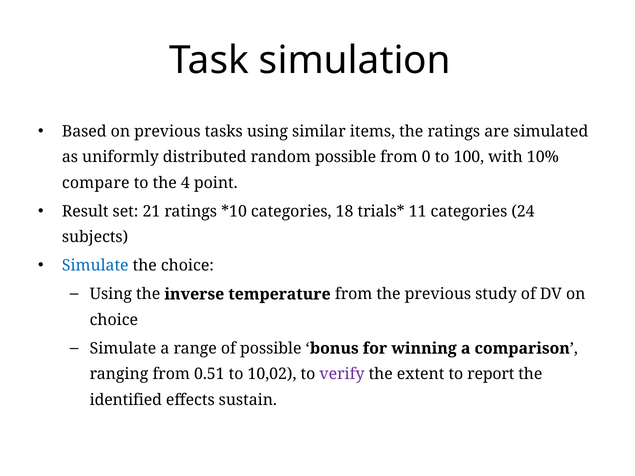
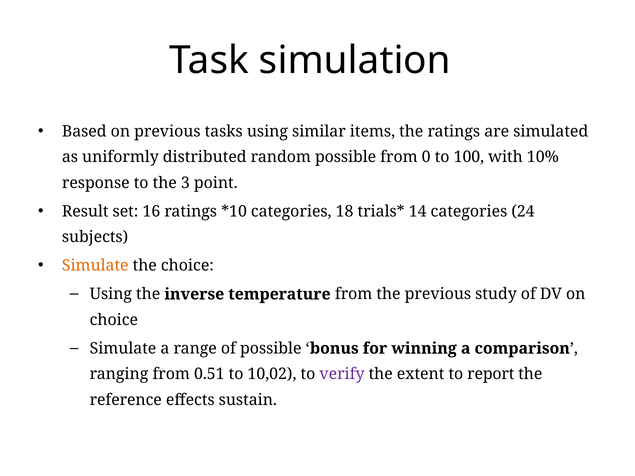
compare: compare -> response (96, 183)
4: 4 -> 3 (185, 183)
21: 21 -> 16 (151, 212)
11: 11 -> 14 (418, 212)
Simulate colour: blue -> orange (95, 266)
identified: identified -> reference (126, 400)
